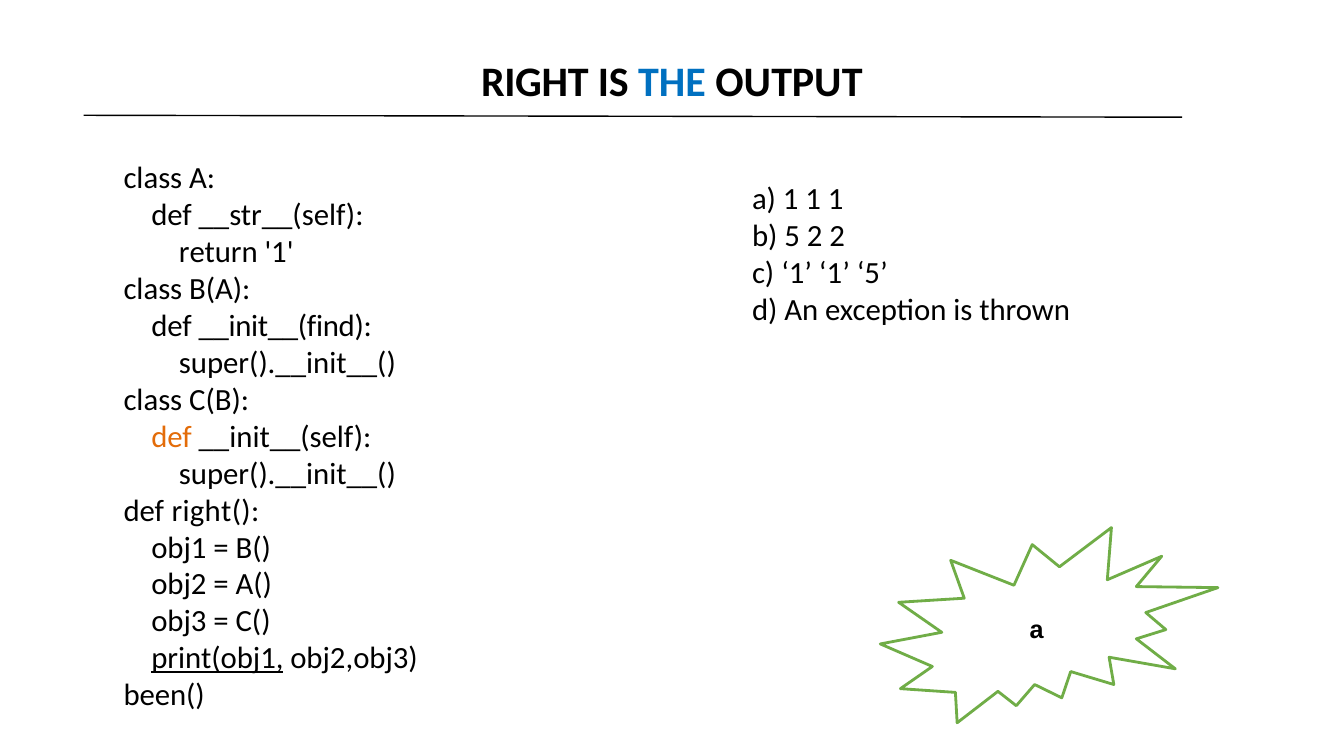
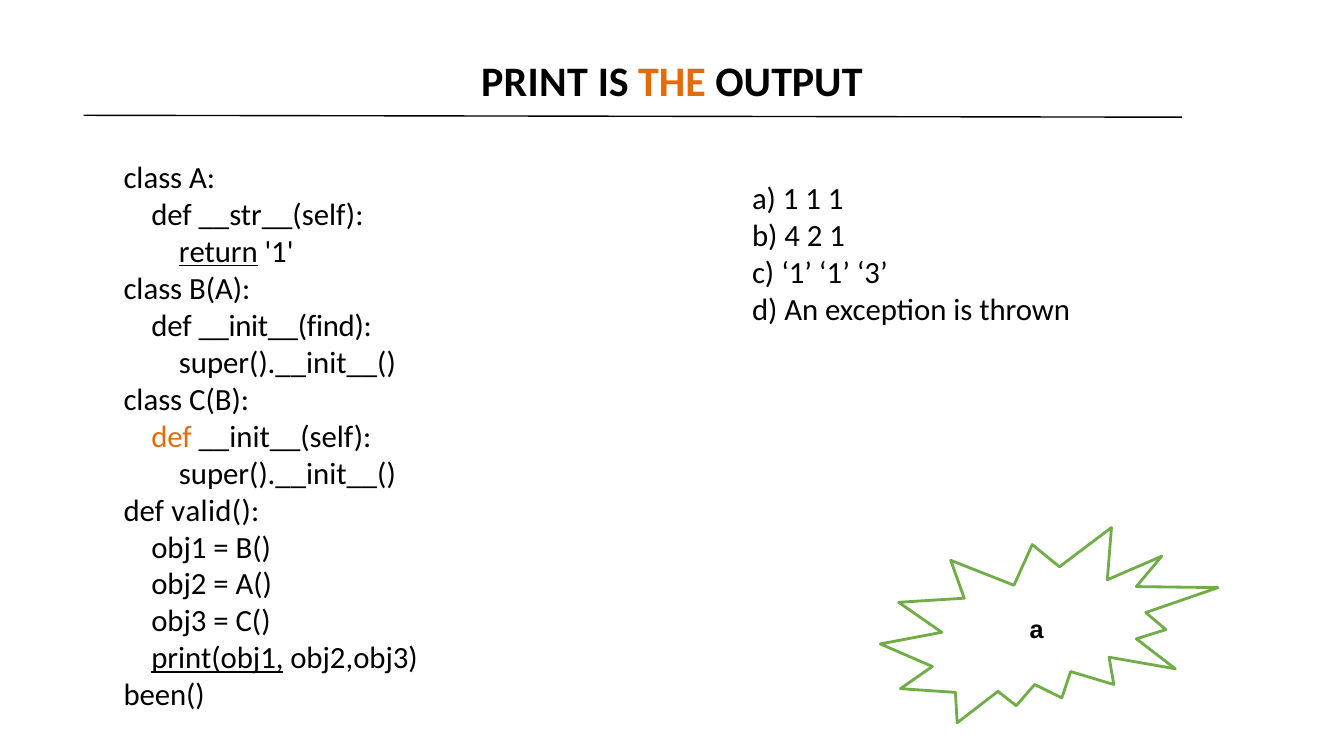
RIGHT: RIGHT -> PRINT (535, 82)
THE colour: blue -> orange (672, 82)
b 5: 5 -> 4 (792, 236)
2 2: 2 -> 1 (837, 236)
return underline: none -> present (218, 252)
1 5: 5 -> 3 (872, 273)
right(: right( -> valid( (215, 511)
